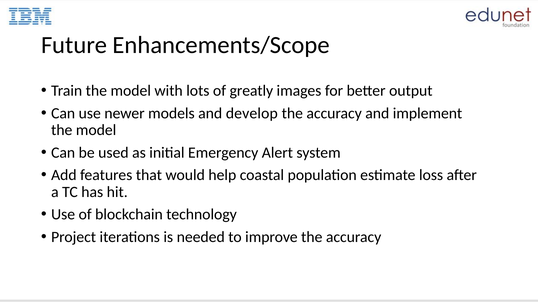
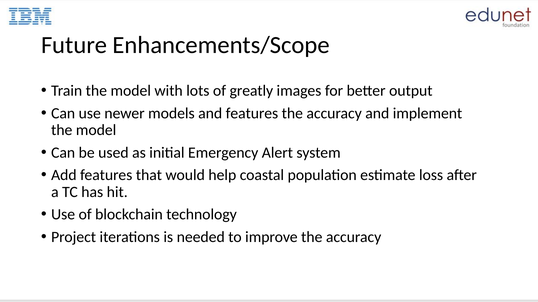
and develop: develop -> features (252, 113)
